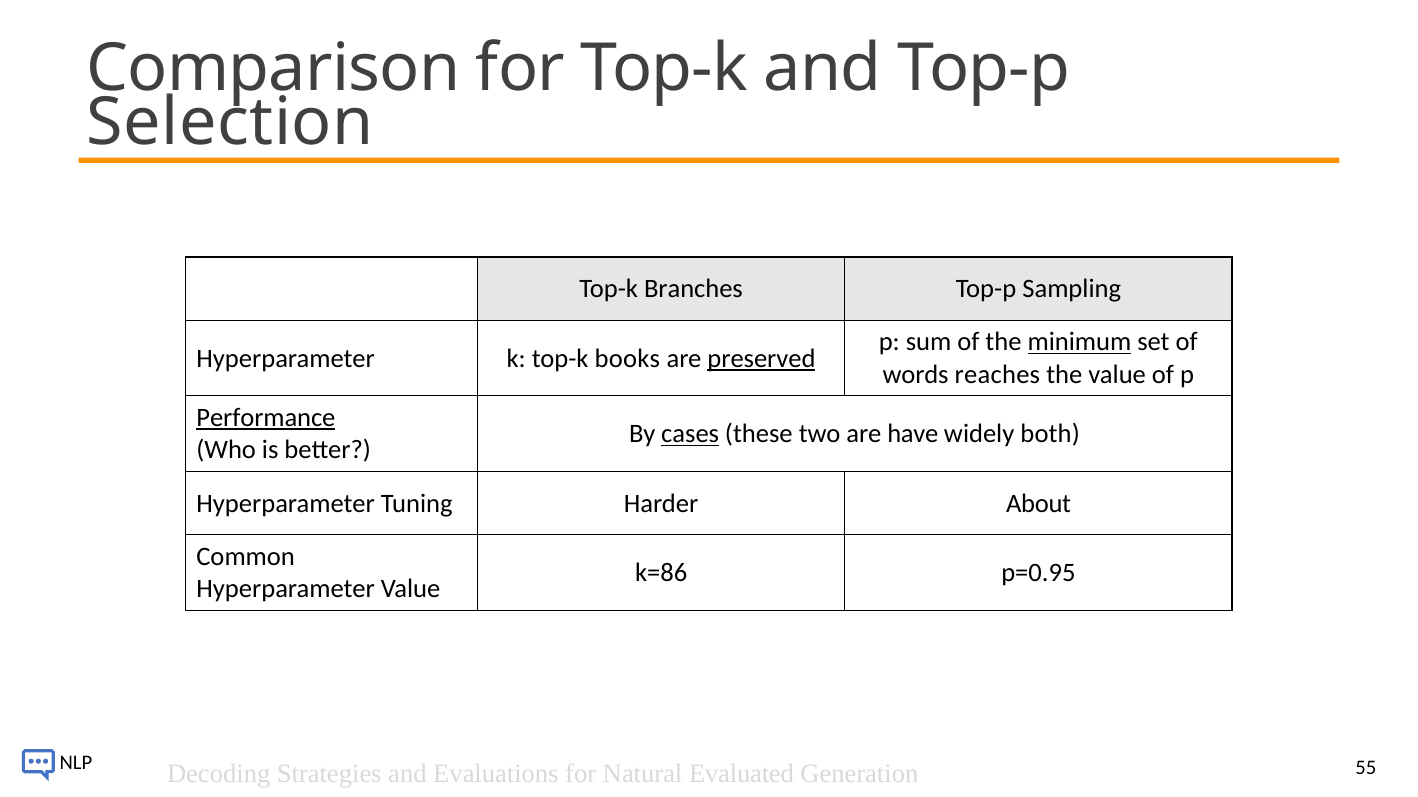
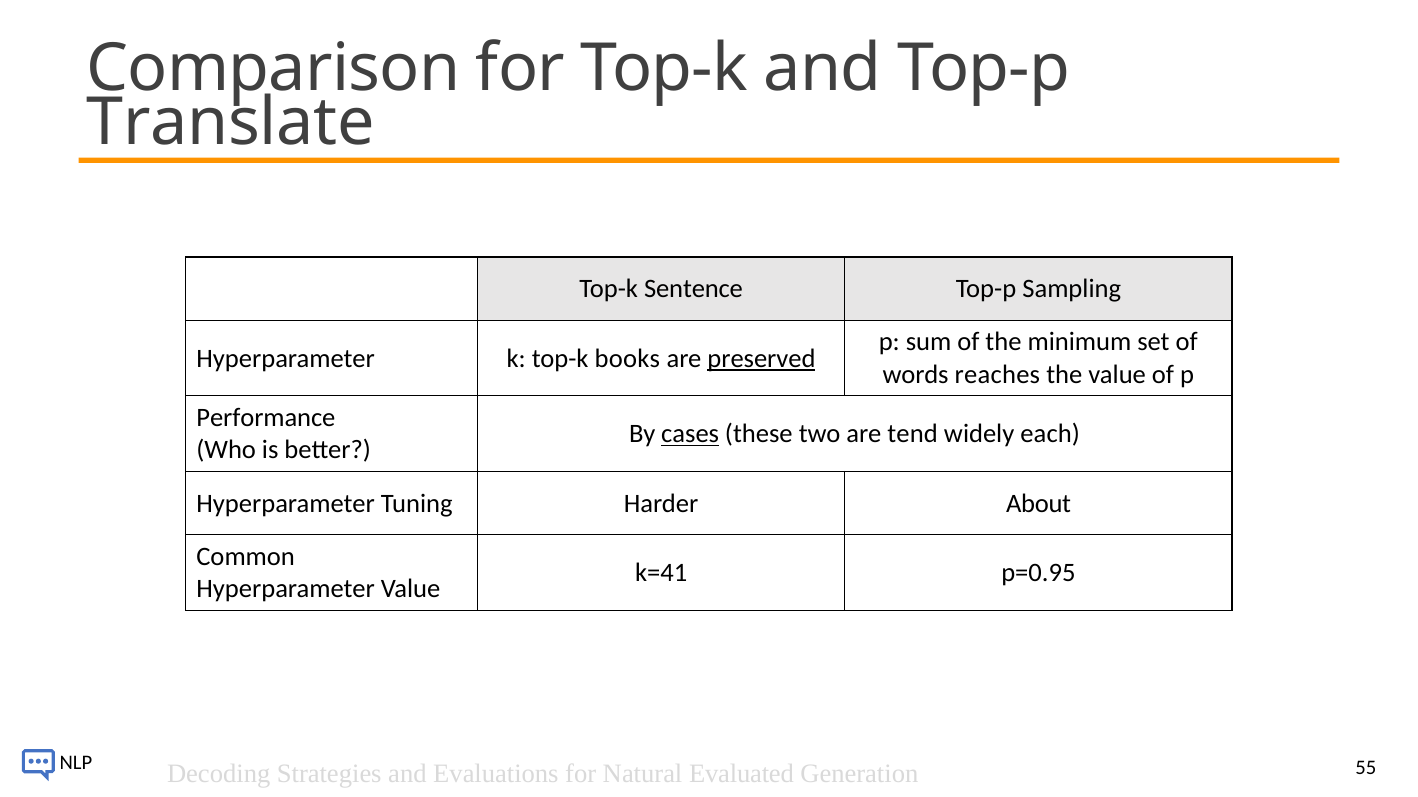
Selection: Selection -> Translate (231, 123)
Branches: Branches -> Sentence (694, 289)
minimum underline: present -> none (1079, 342)
Performance underline: present -> none (266, 418)
have: have -> tend (913, 434)
both: both -> each (1050, 434)
k=86: k=86 -> k=41 (661, 573)
